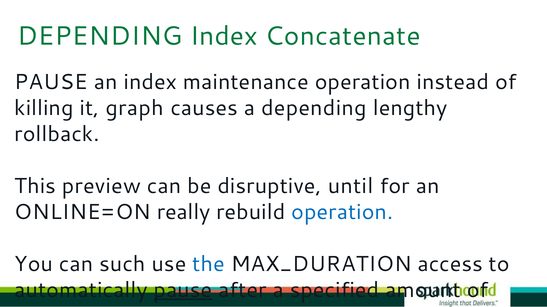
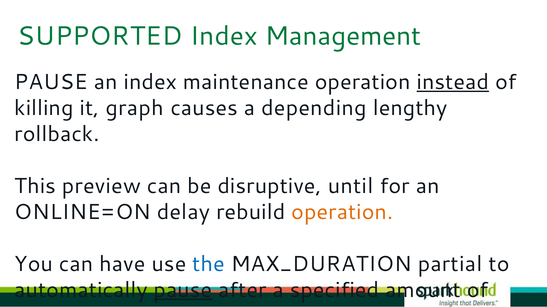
DEPENDING: DEPENDING -> SUPPORTED (100, 36)
Concatenate: Concatenate -> Management (343, 36)
instead underline: none -> present (453, 82)
really: really -> delay (183, 213)
operation colour: blue -> orange (342, 213)
such: such -> have (122, 265)
access: access -> partial (450, 265)
